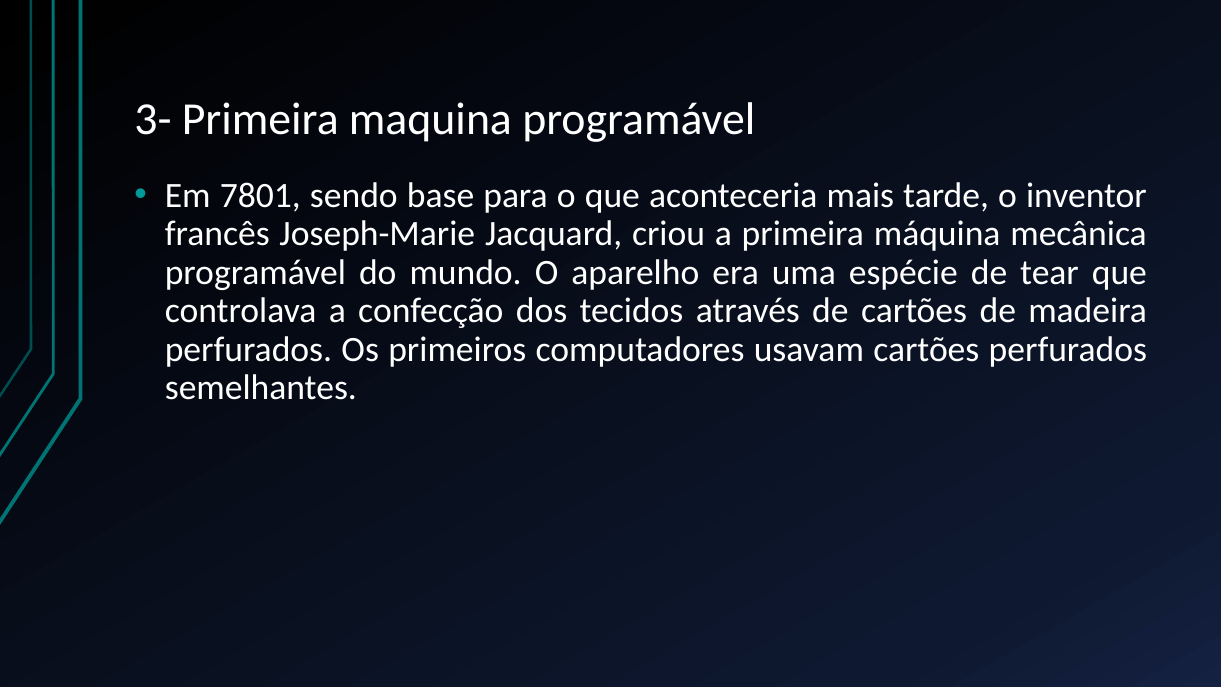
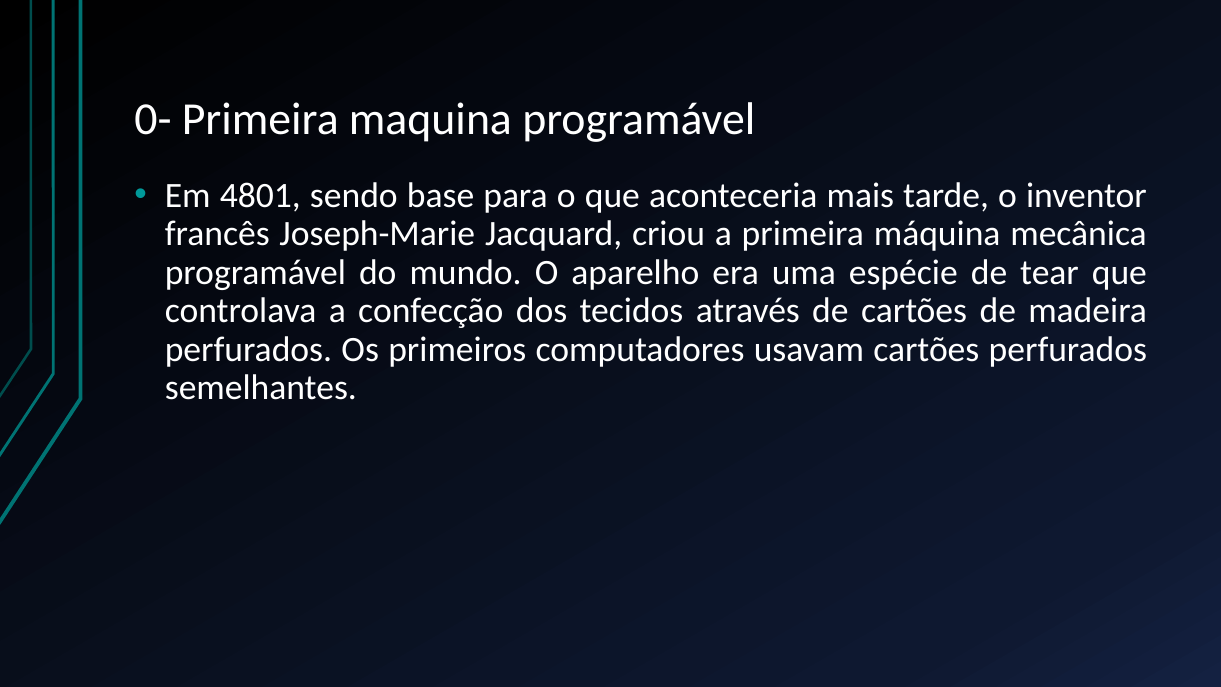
3-: 3- -> 0- (153, 119)
7801: 7801 -> 4801 (260, 196)
